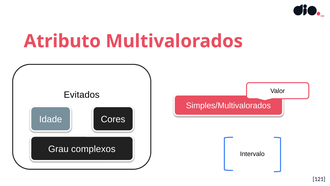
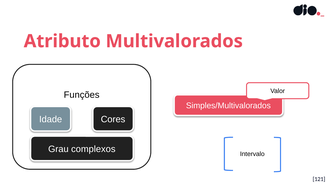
Evitados: Evitados -> Funções (82, 95)
